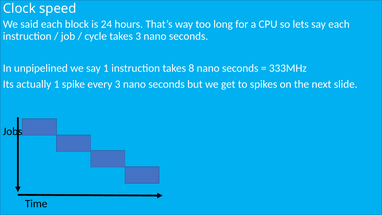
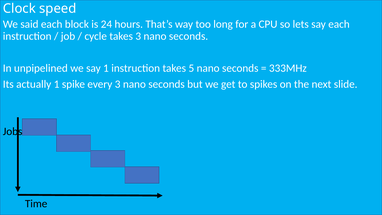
8: 8 -> 5 (191, 68)
